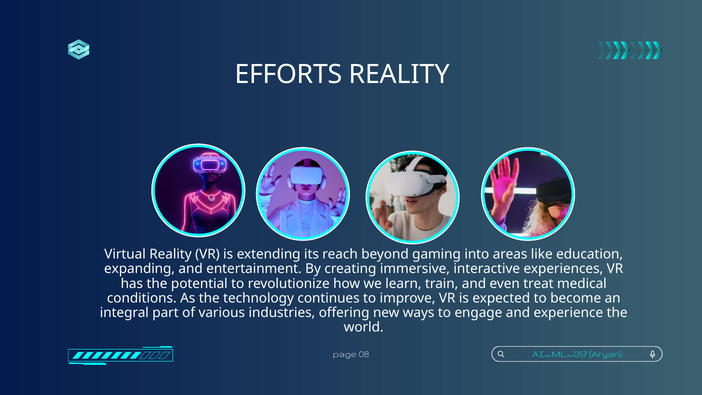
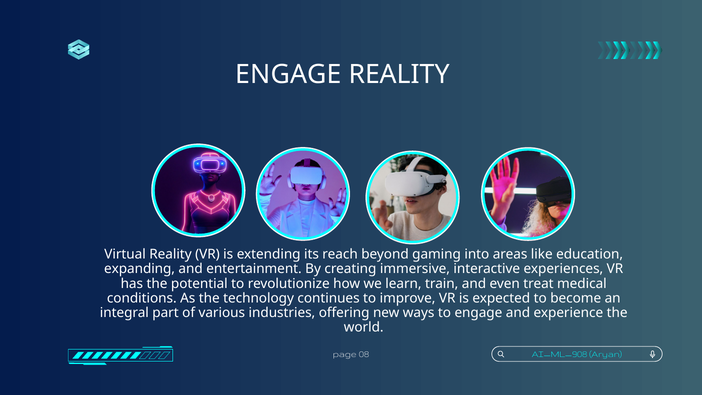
EFFORTS: EFFORTS -> ENGAGE (288, 75)
AI_ML_057: AI_ML_057 -> AI_ML_908 (560, 354)
